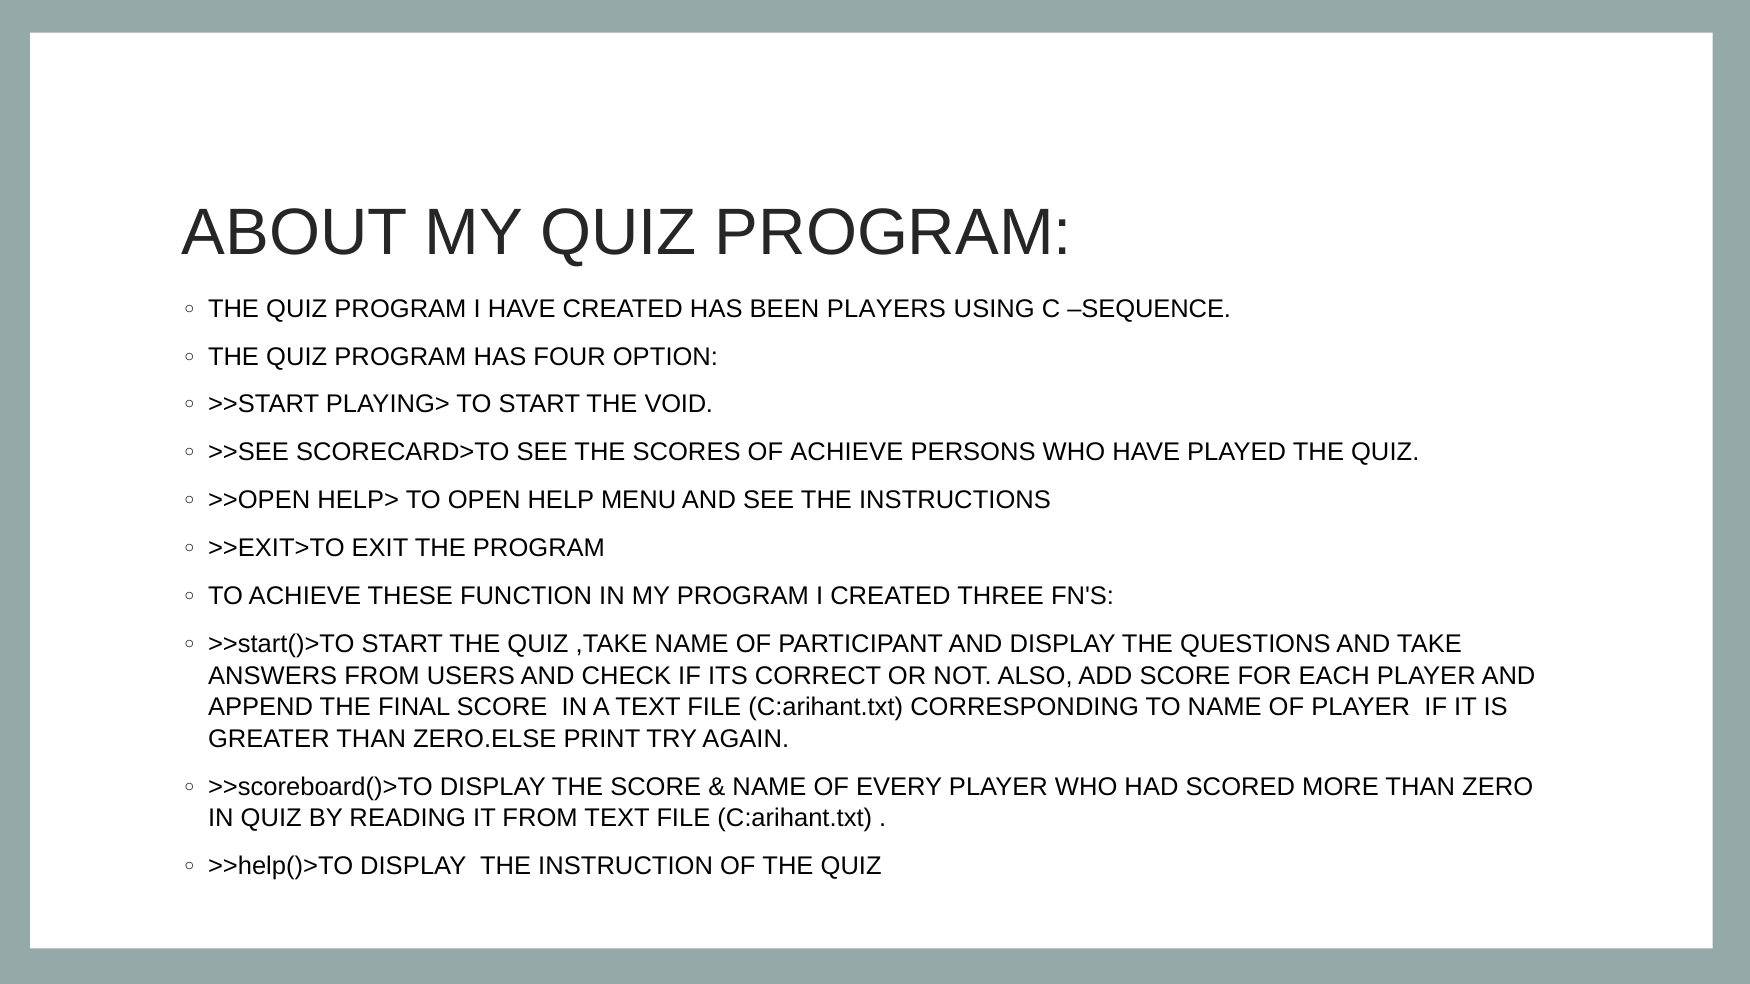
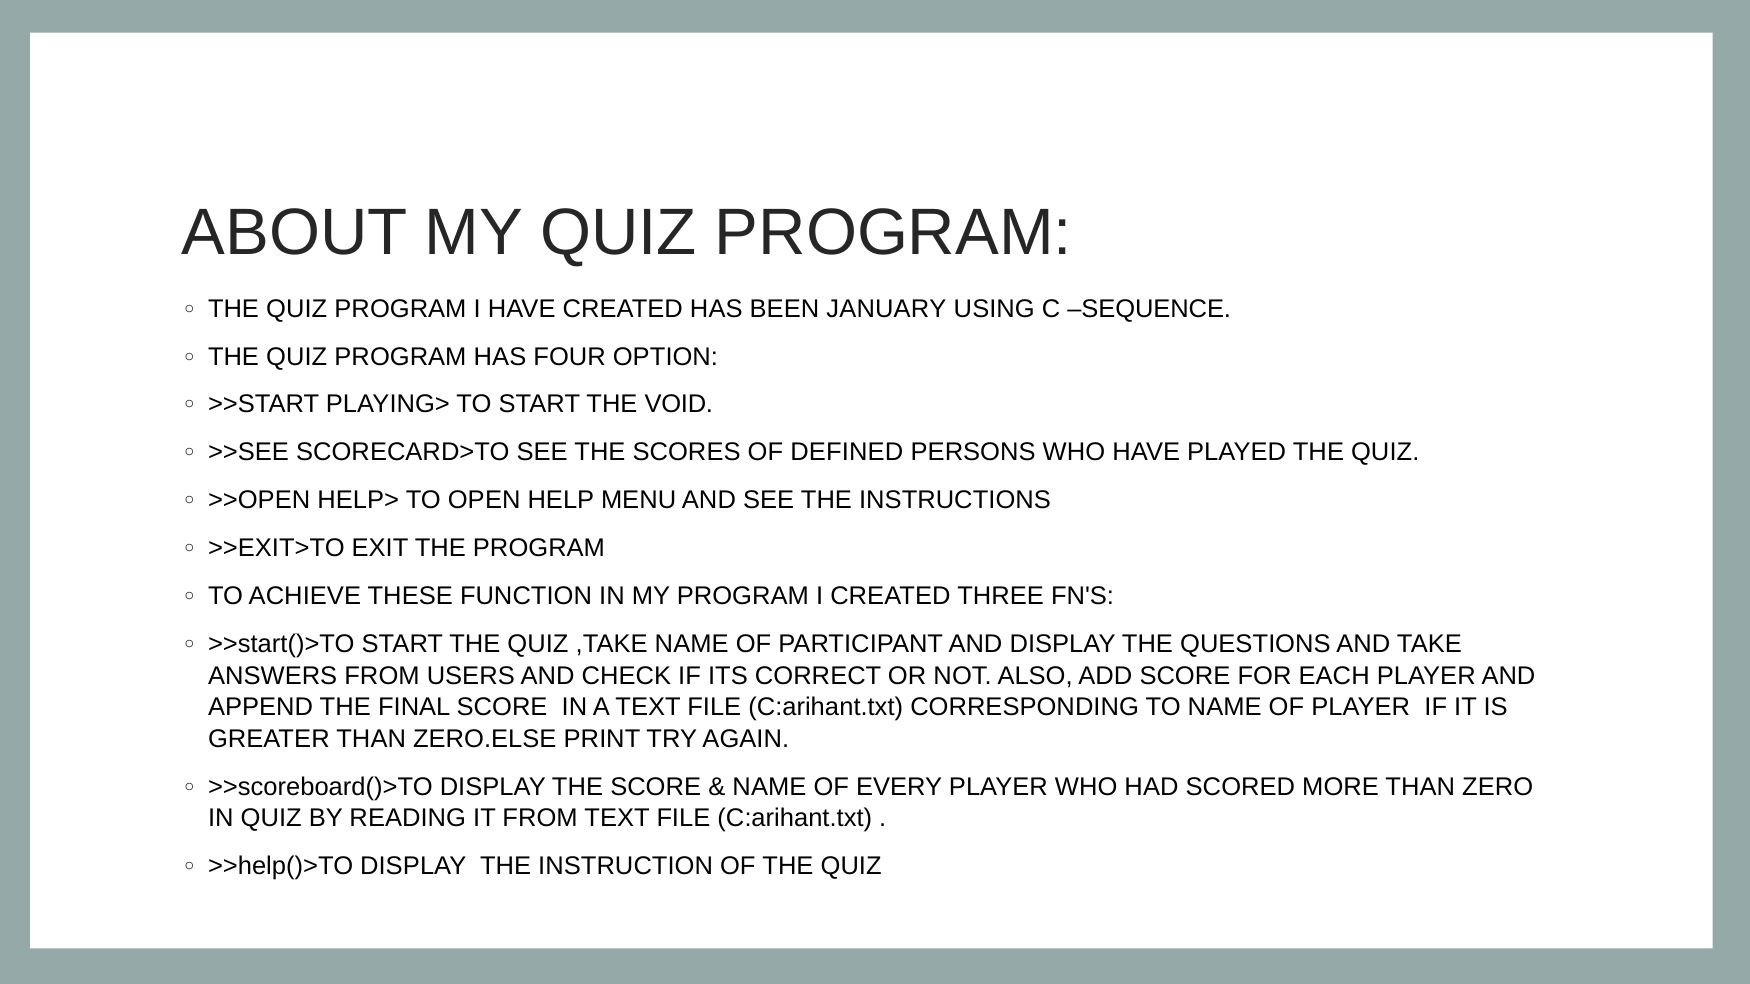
PLAYERS: PLAYERS -> JANUARY (886, 309)
OF ACHIEVE: ACHIEVE -> DEFINED (847, 453)
